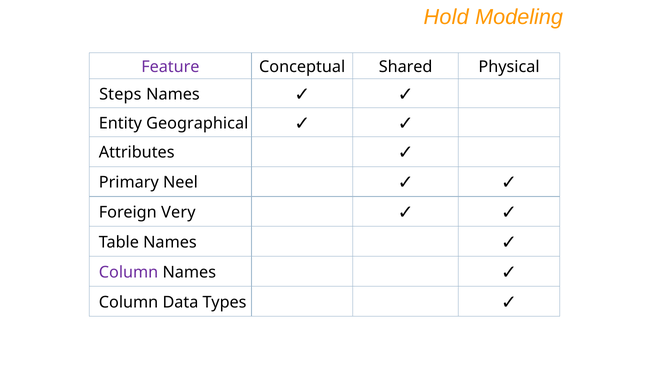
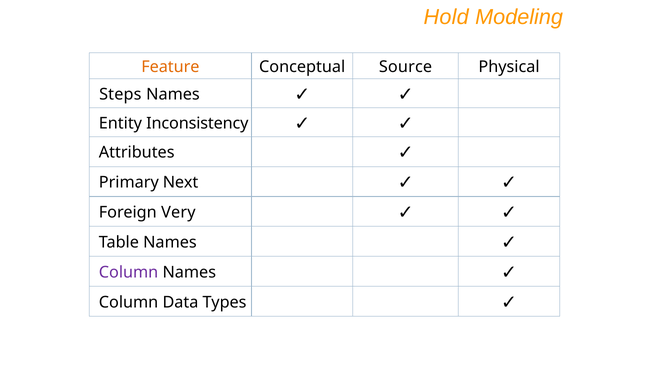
Feature colour: purple -> orange (170, 67)
Shared: Shared -> Source (406, 67)
Geographical: Geographical -> Inconsistency (197, 123)
Neel: Neel -> Next (181, 183)
